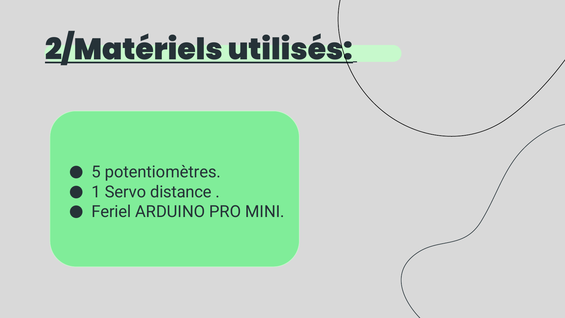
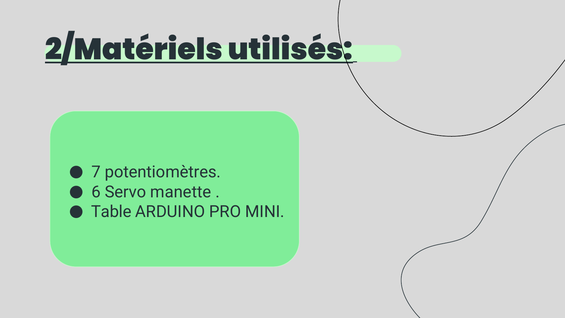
5: 5 -> 7 (96, 172)
1: 1 -> 6 (96, 192)
distance: distance -> manette (181, 192)
Feriel: Feriel -> Table (111, 212)
